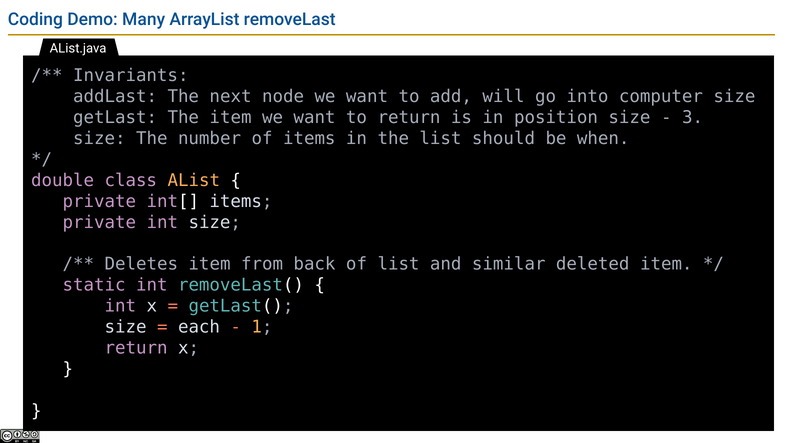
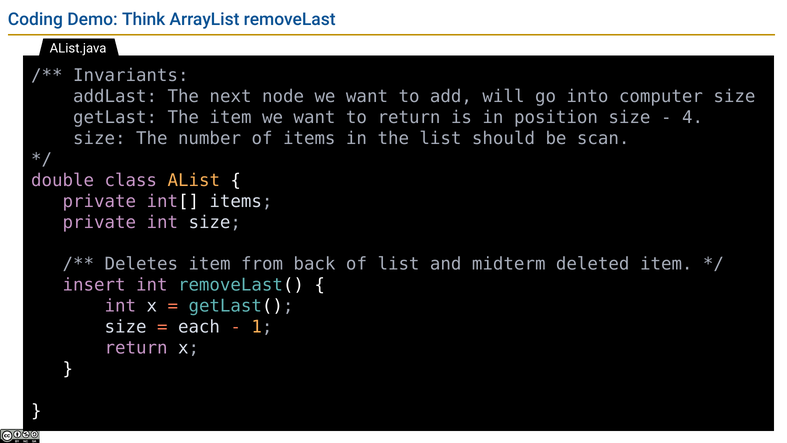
Many: Many -> Think (144, 20)
3: 3 -> 4 (693, 117)
when: when -> scan (603, 138)
similar: similar -> midterm (509, 264)
static: static -> insert (94, 285)
